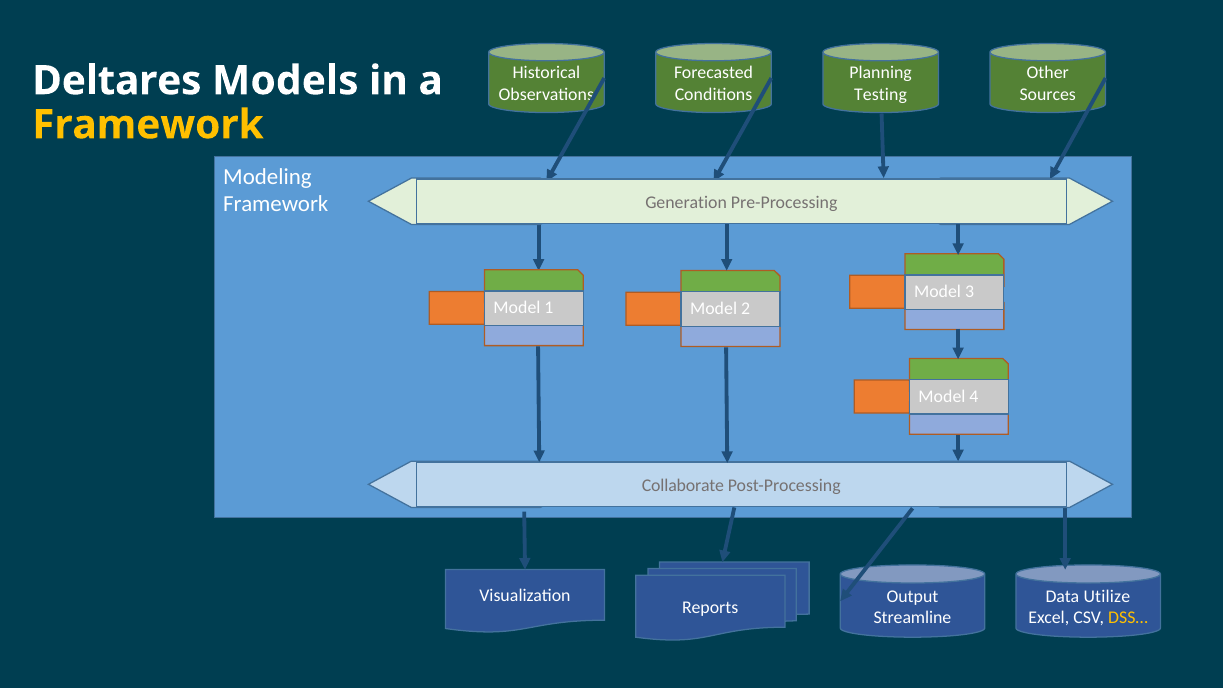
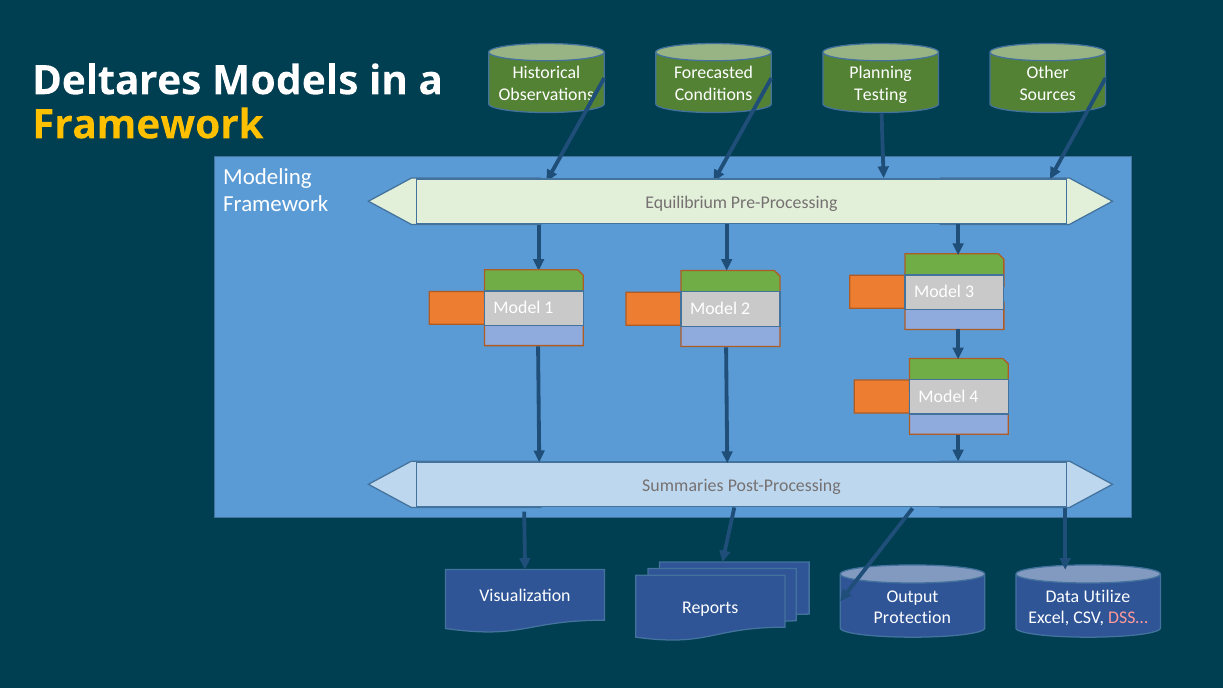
Generation: Generation -> Equilibrium (686, 202)
Collaborate: Collaborate -> Summaries (683, 485)
Streamline: Streamline -> Protection (912, 617)
DSS… colour: yellow -> pink (1128, 617)
